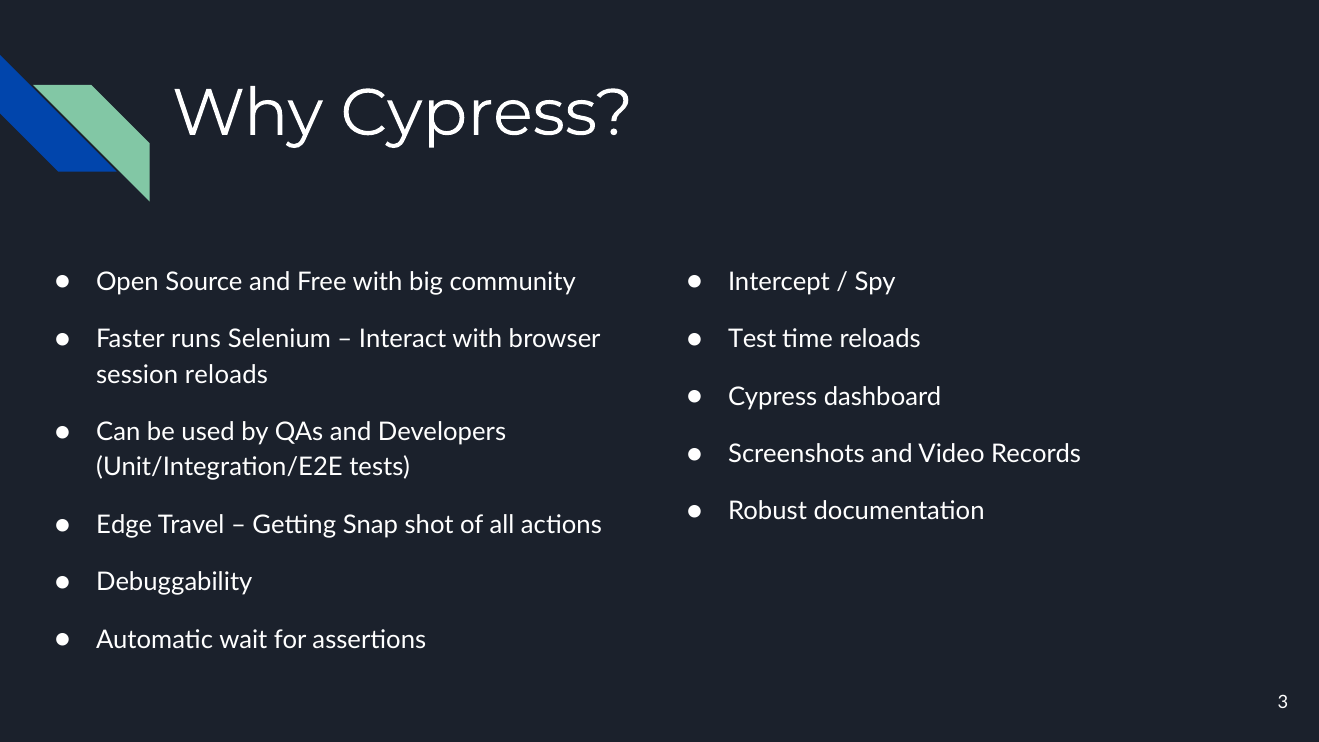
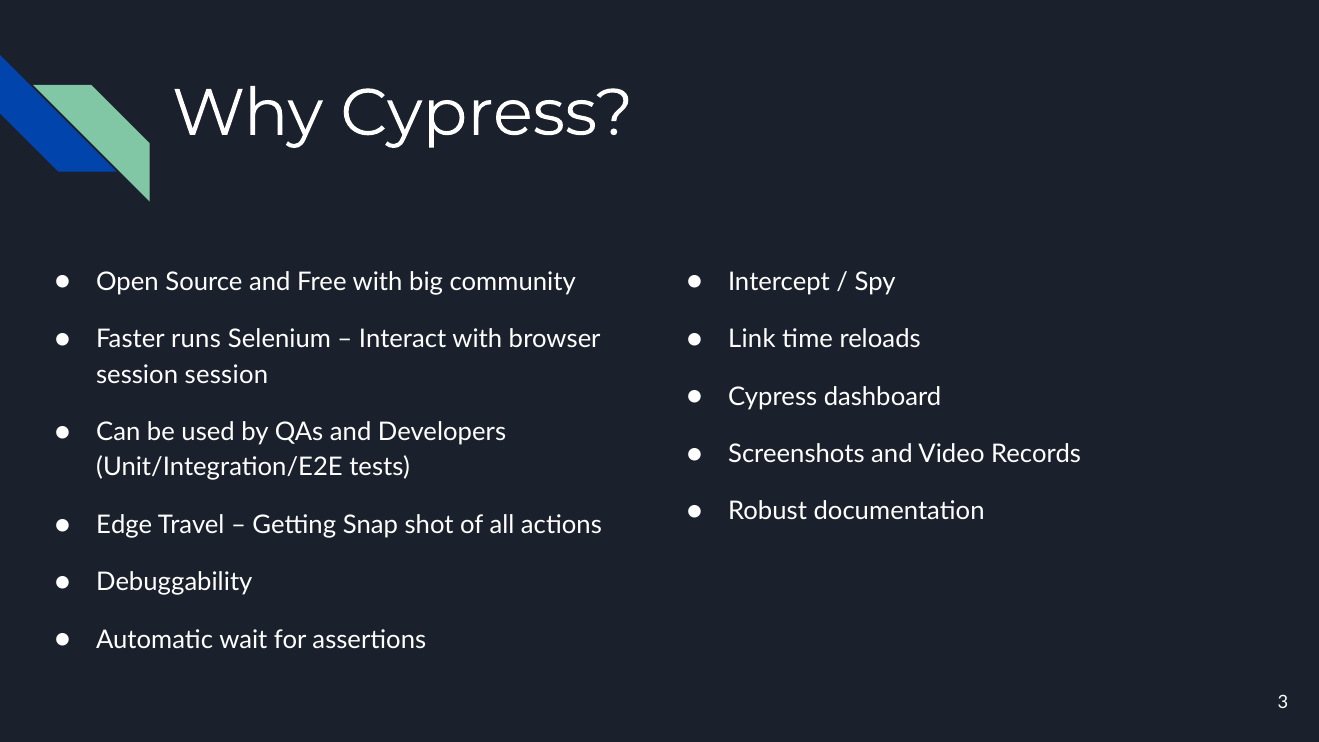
Test: Test -> Link (752, 339)
session reloads: reloads -> session (226, 375)
